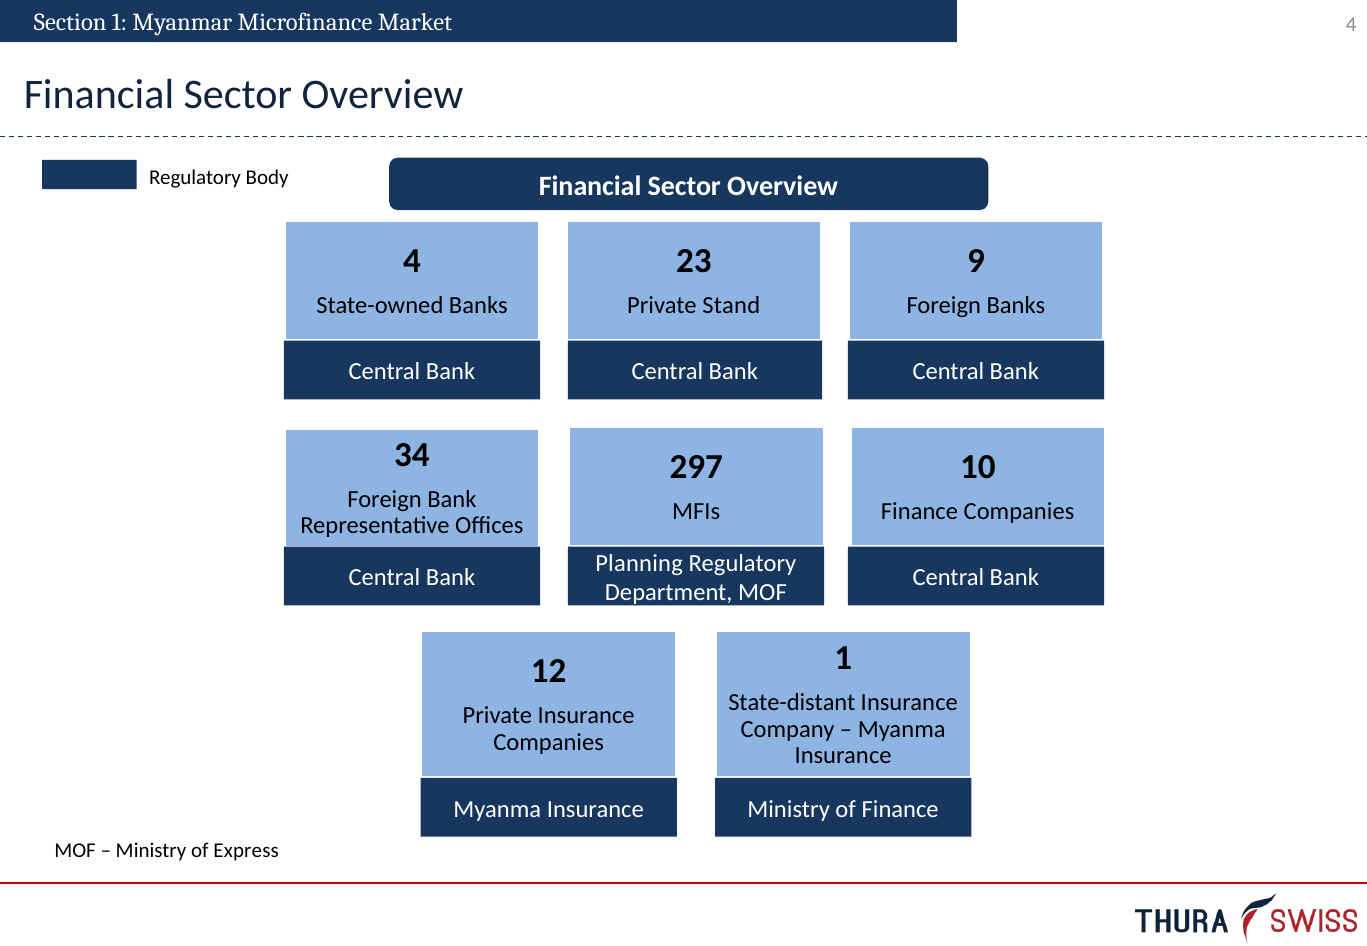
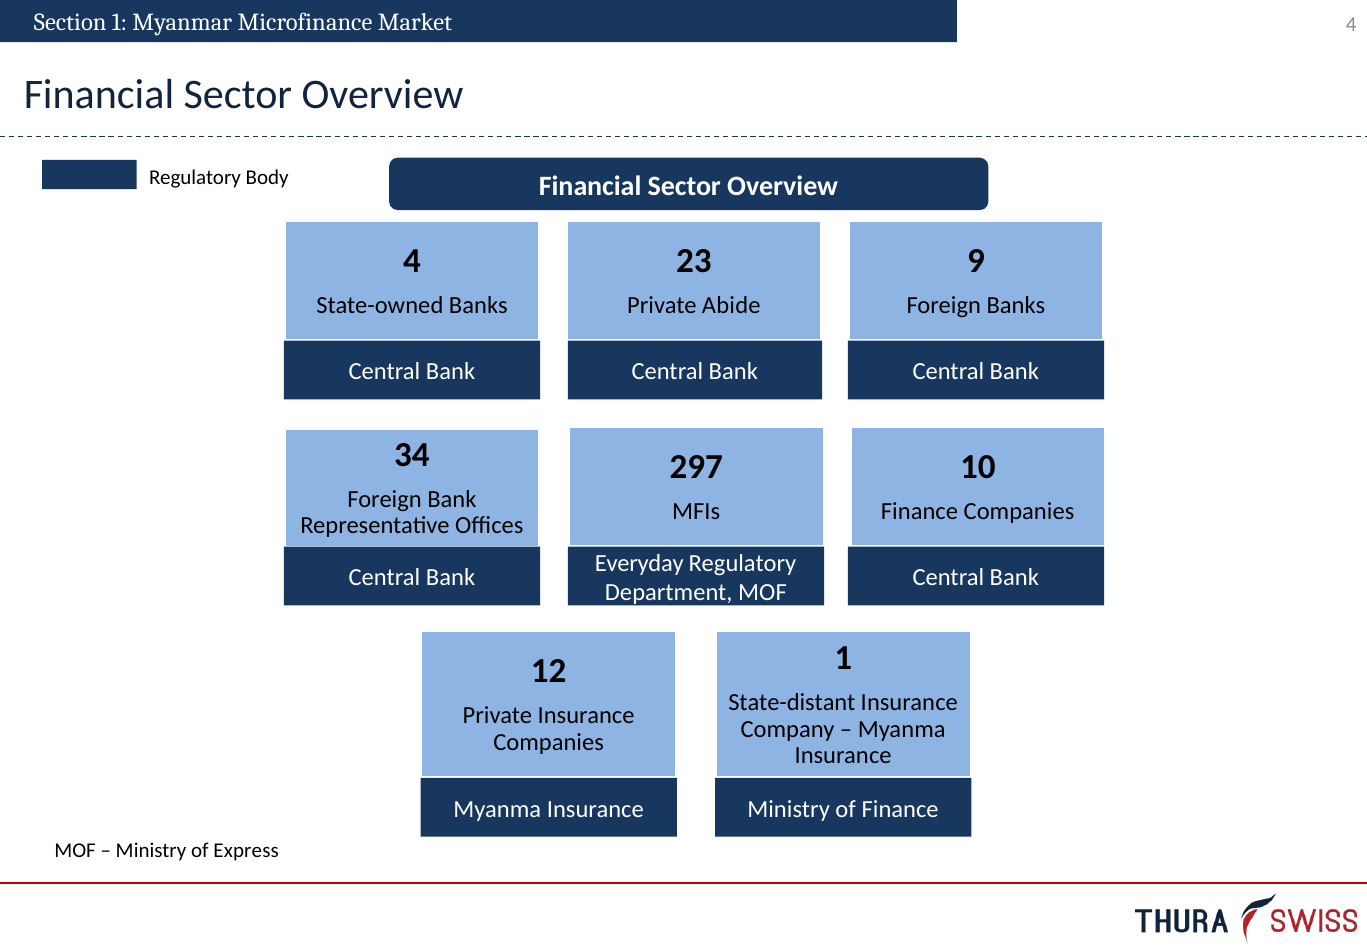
Stand: Stand -> Abide (731, 306)
Planning: Planning -> Everyday (639, 563)
